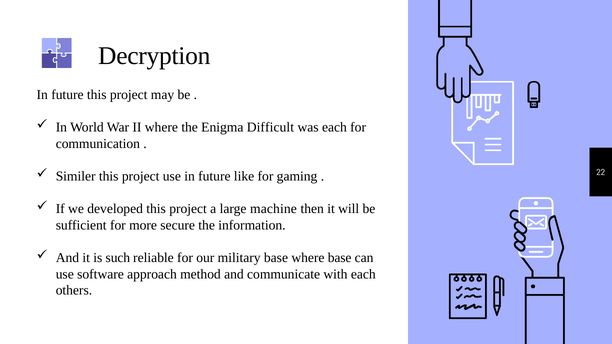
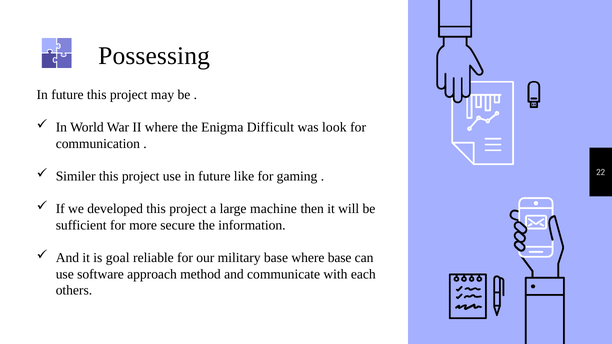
Decryption: Decryption -> Possessing (154, 56)
was each: each -> look (334, 128)
such: such -> goal (118, 258)
